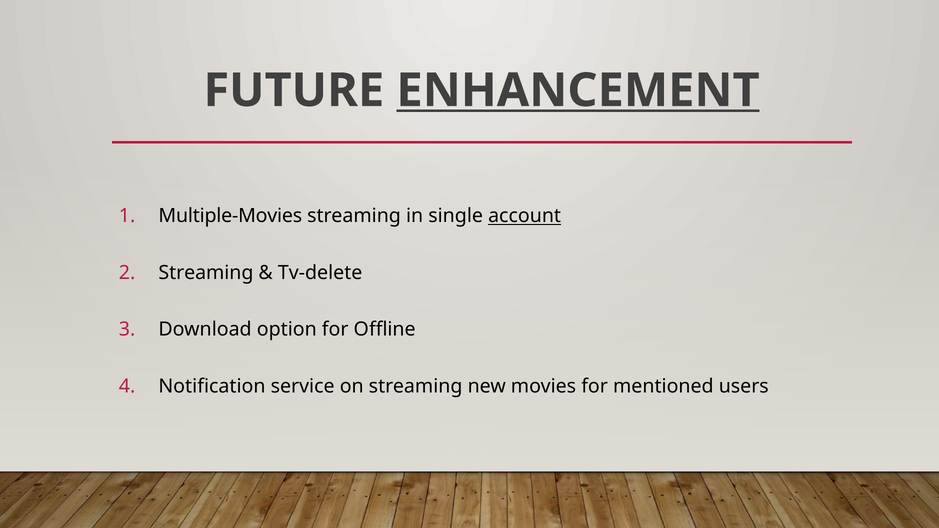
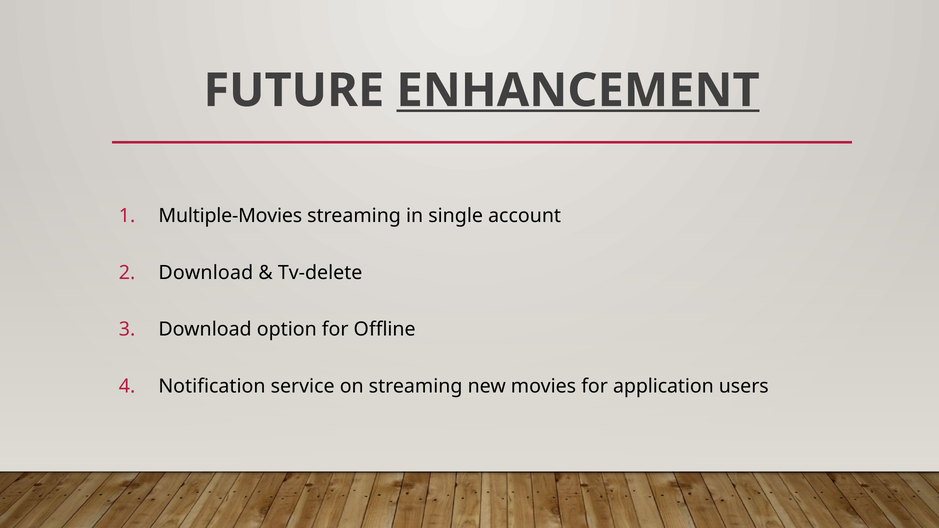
account underline: present -> none (525, 216)
Streaming: Streaming -> Download (206, 273)
mentioned: mentioned -> application (663, 386)
